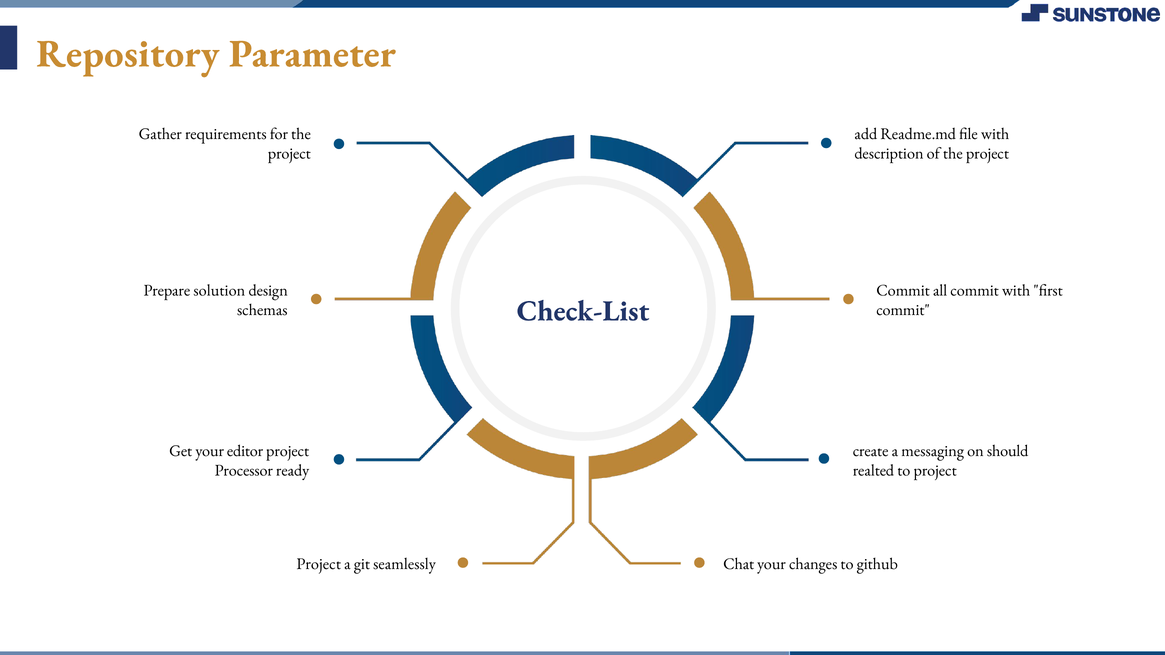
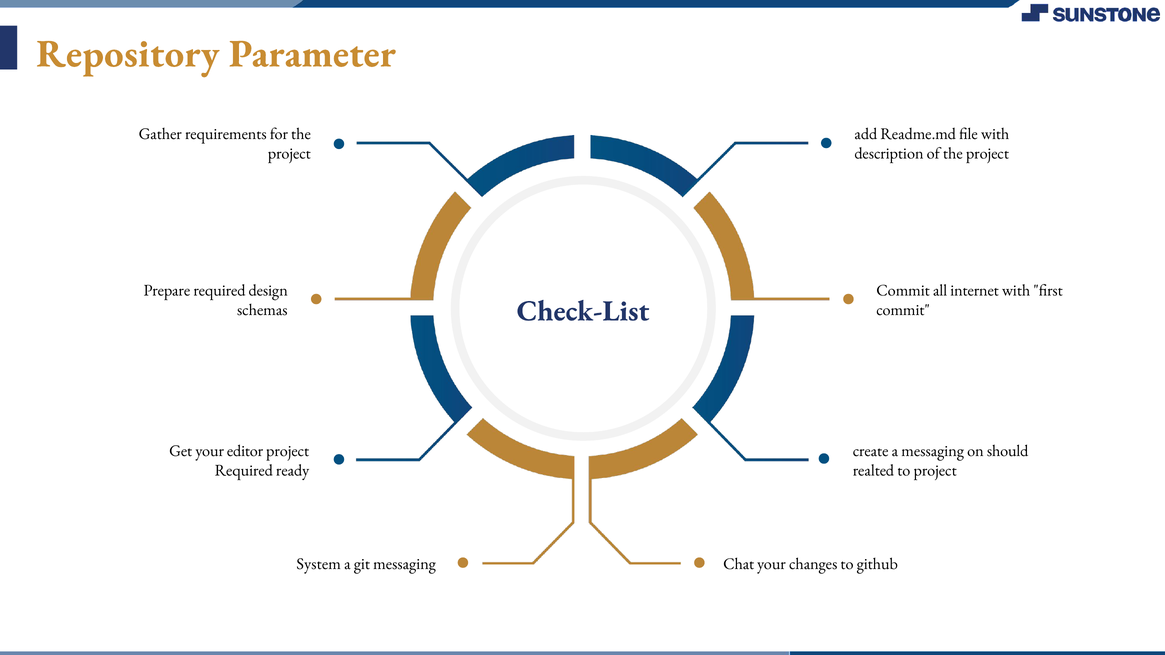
Prepare solution: solution -> required (219, 291)
all commit: commit -> internet (975, 291)
Processor: Processor -> Required (244, 471)
Project: Project -> System (319, 564)
git seamlessly: seamlessly -> messaging (405, 564)
